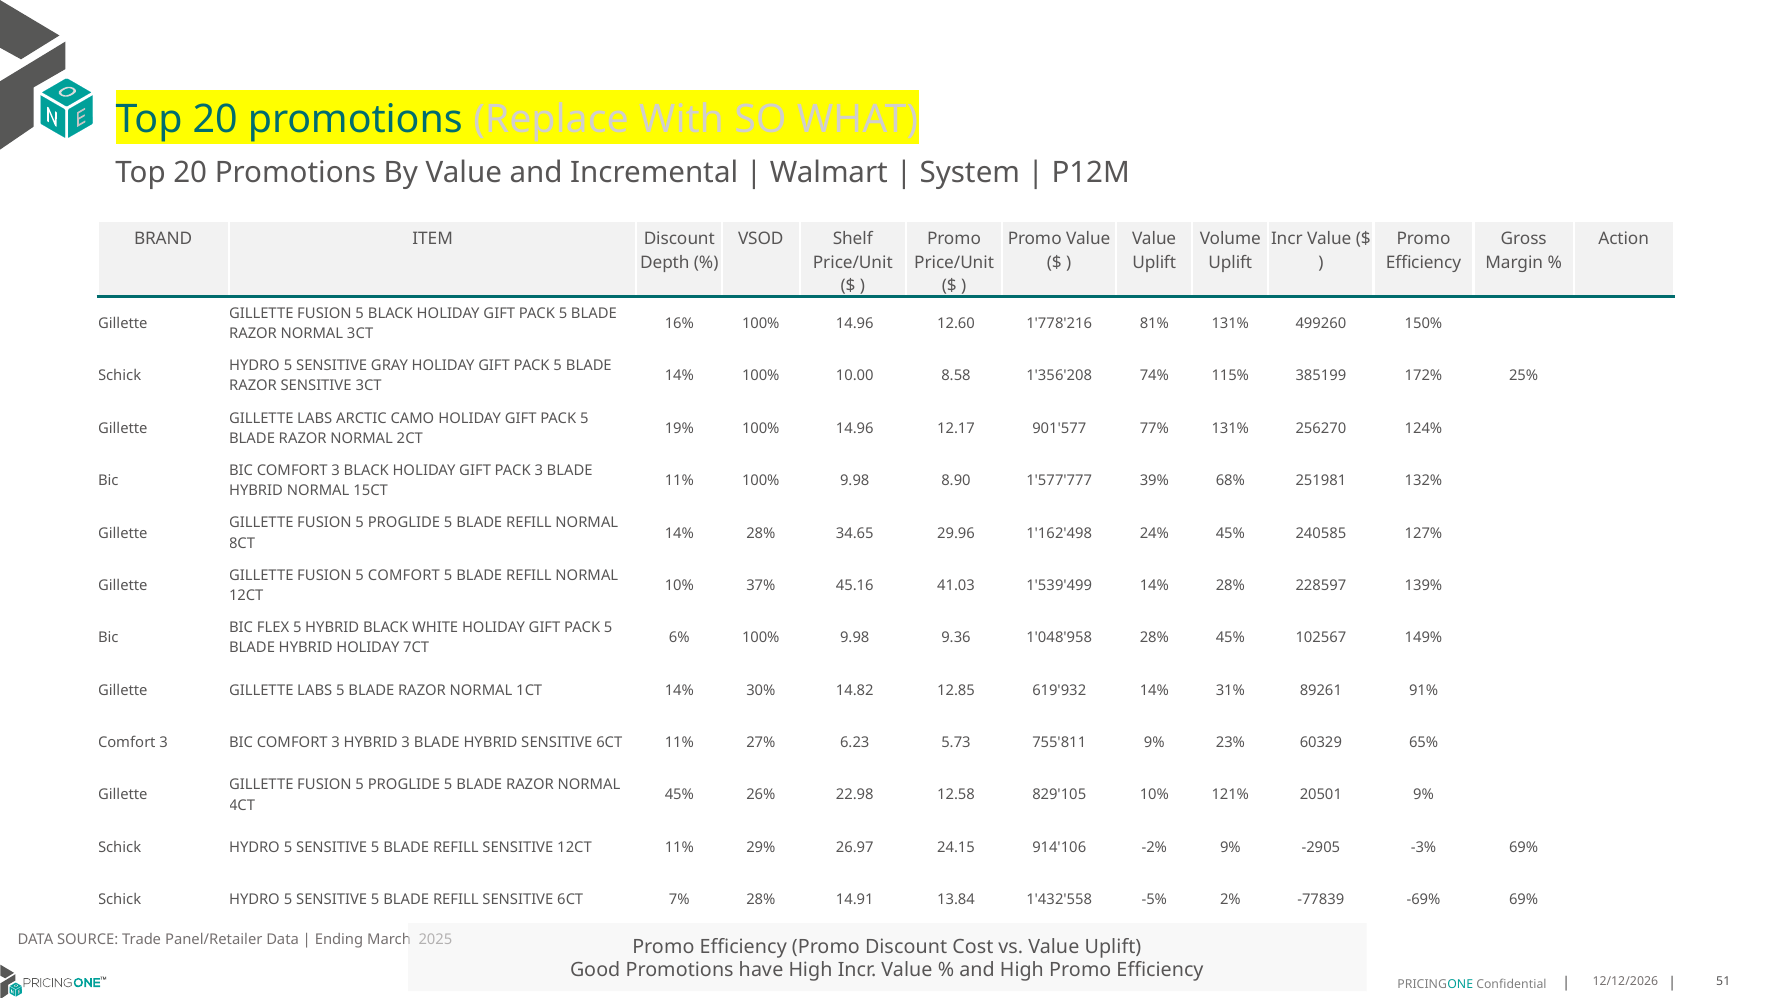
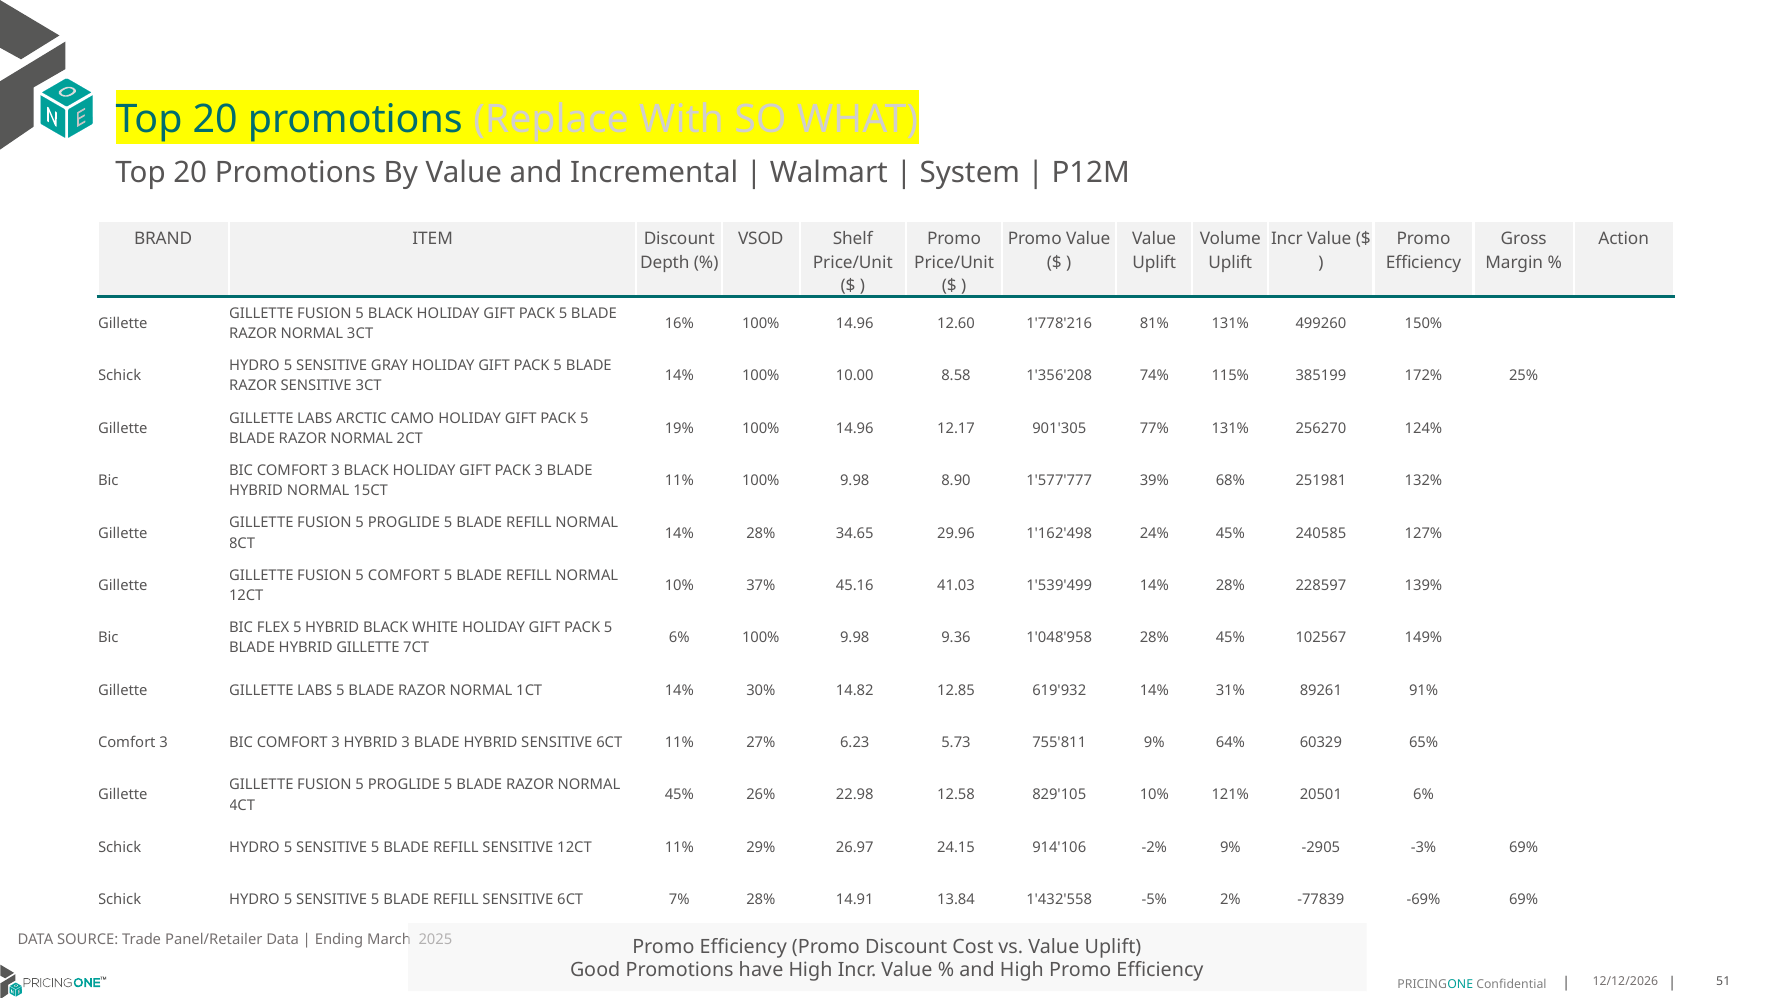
901'577: 901'577 -> 901'305 (1059, 428)
HYBRID HOLIDAY: HOLIDAY -> GILLETTE (368, 648)
23%: 23% -> 64% (1230, 743)
20501 9%: 9% -> 6% (1424, 795)
